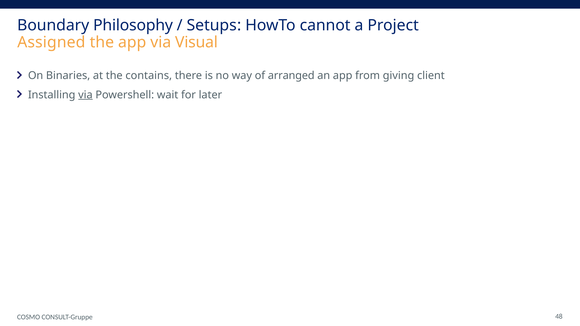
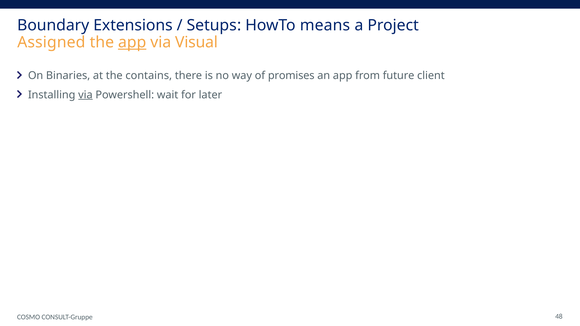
Philosophy: Philosophy -> Extensions (133, 26)
cannot: cannot -> means (325, 26)
app underline: none -> present (132, 42)
arranged: arranged -> promises (291, 76)
giving: giving -> future (399, 76)
